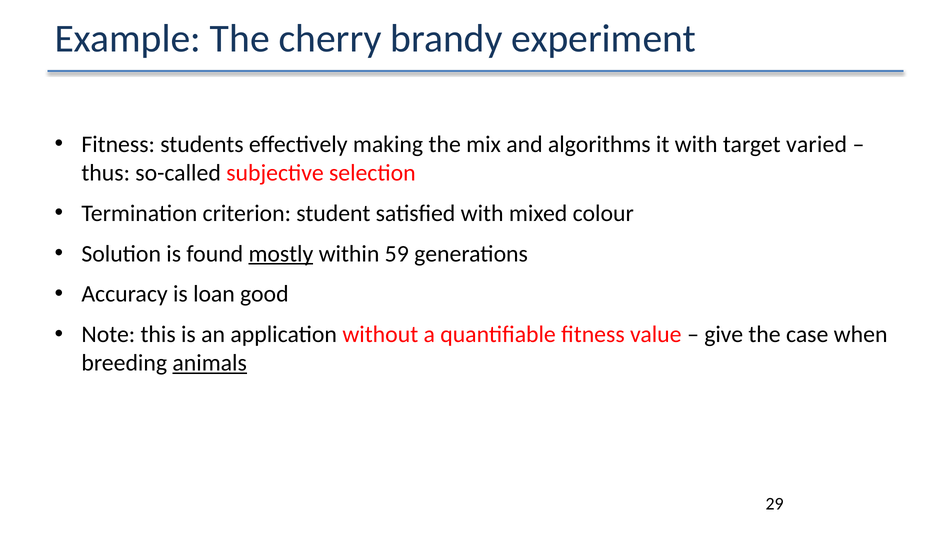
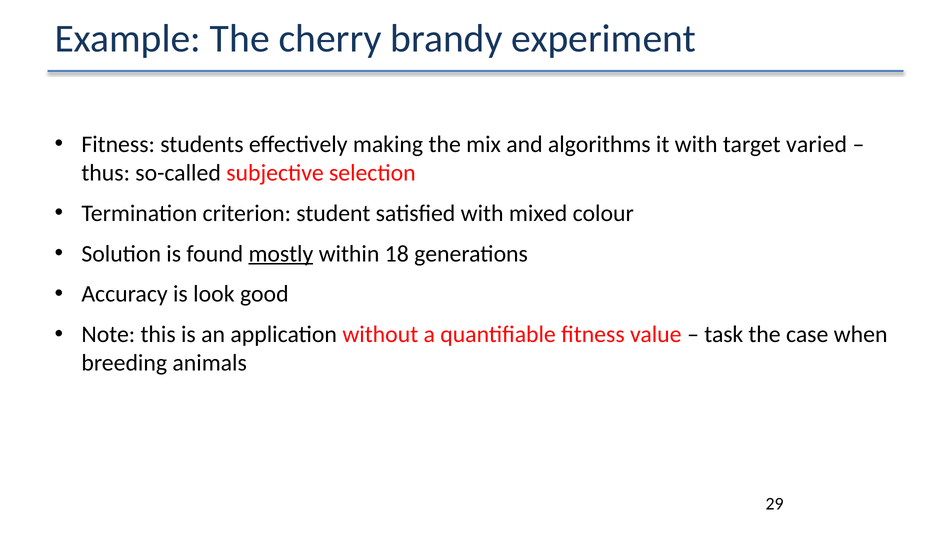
59: 59 -> 18 (397, 254)
loan: loan -> look (214, 294)
give: give -> task (724, 334)
animals underline: present -> none (210, 363)
